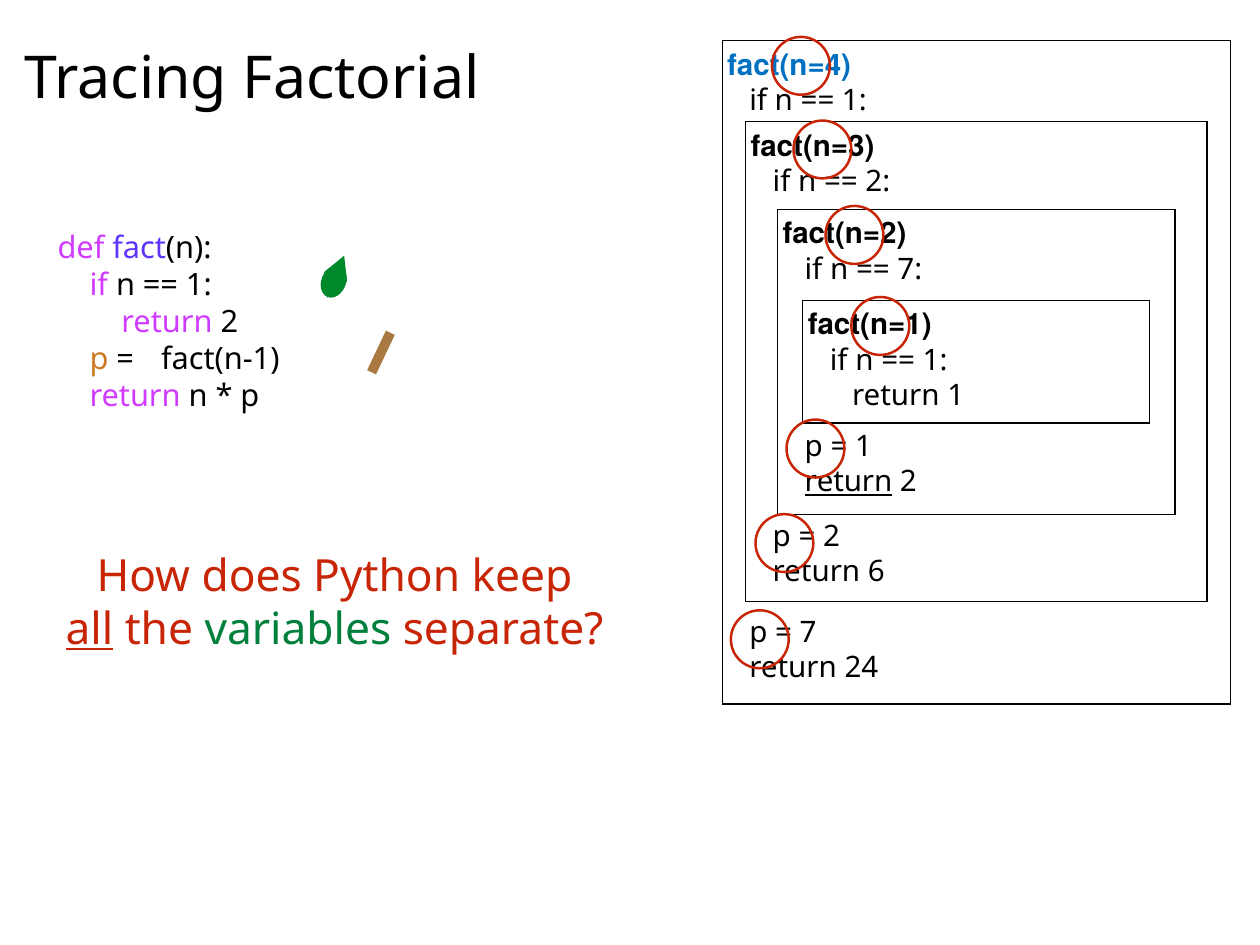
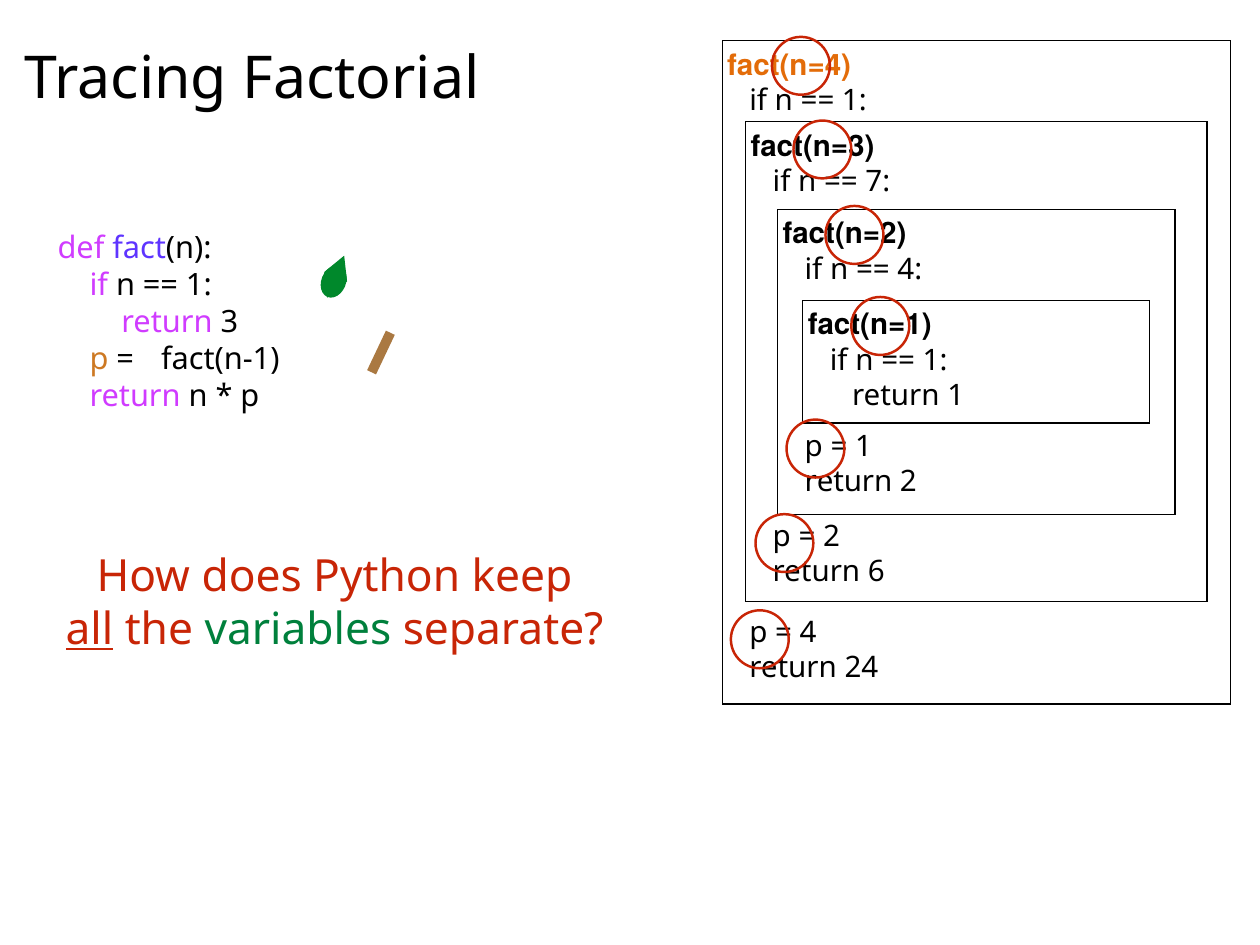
fact(n=4 colour: blue -> orange (789, 65)
2: 2 -> 7 (878, 182)
7: 7 -> 4 (910, 269)
2: 2 -> 3 (229, 322)
return underline: present -> none (849, 482)
7: 7 -> 4 (808, 632)
